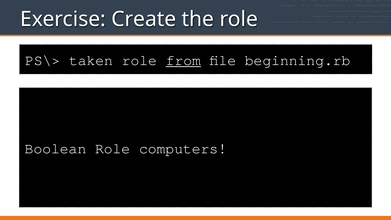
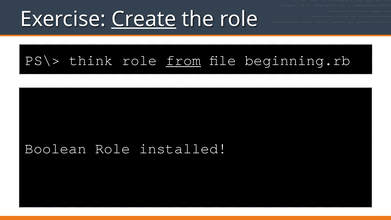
Create underline: none -> present (144, 19)
taken: taken -> think (91, 60)
computers: computers -> installed (183, 148)
